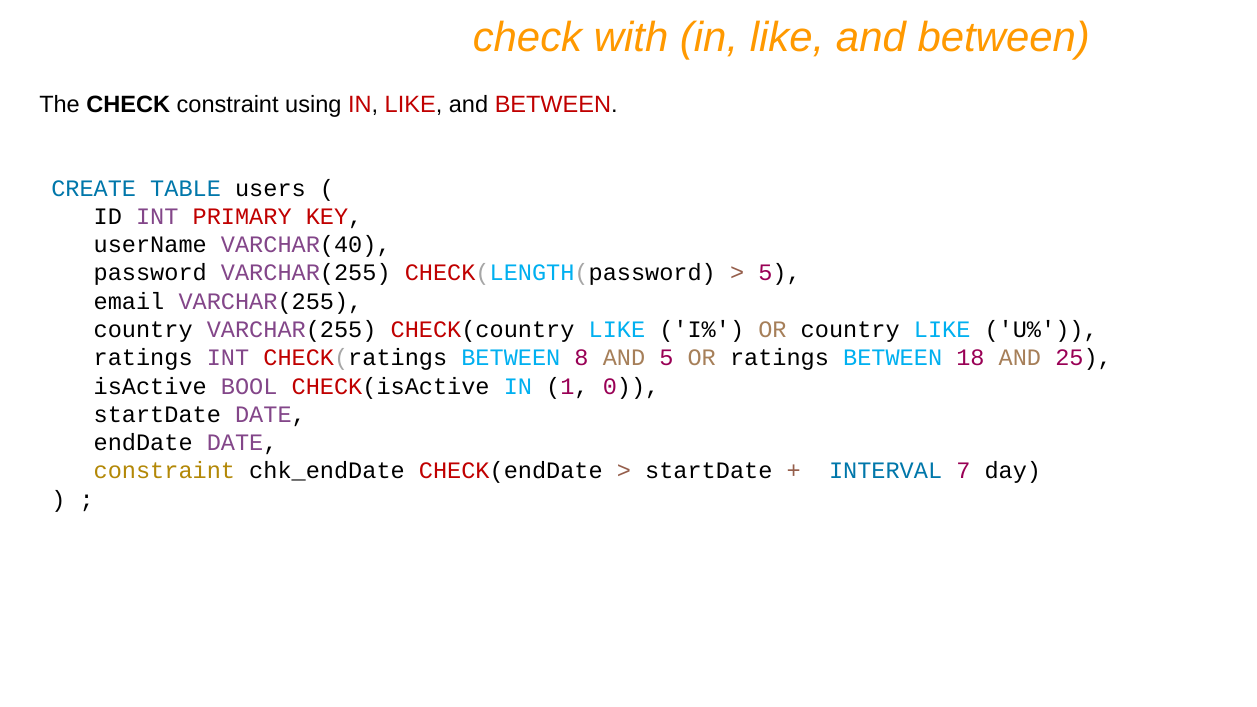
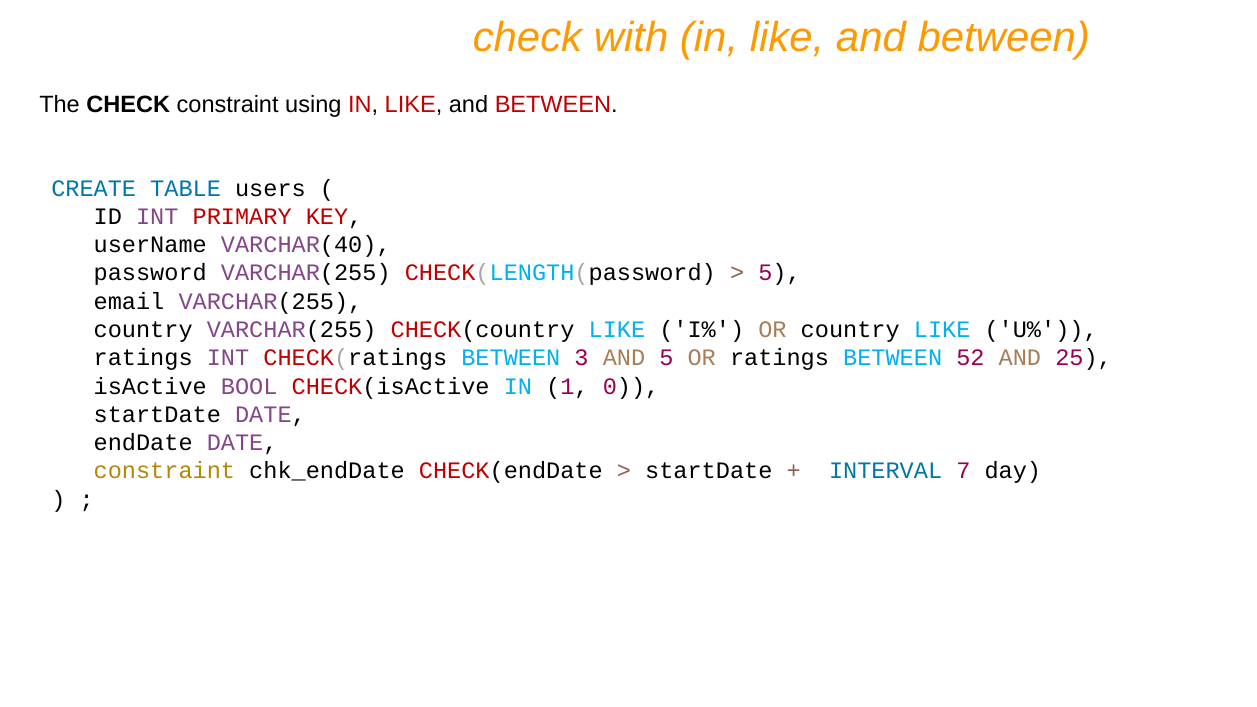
8: 8 -> 3 (582, 358)
18: 18 -> 52 (970, 358)
